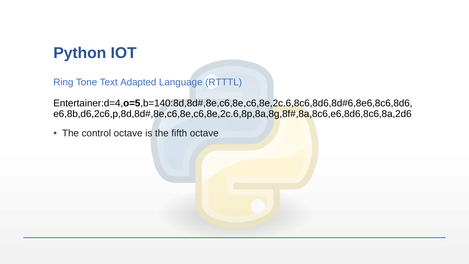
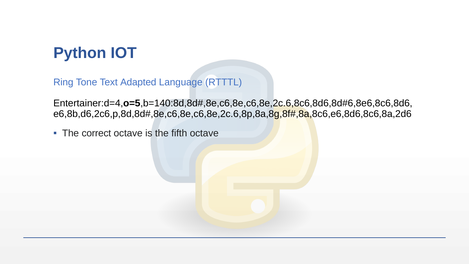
control: control -> correct (96, 133)
